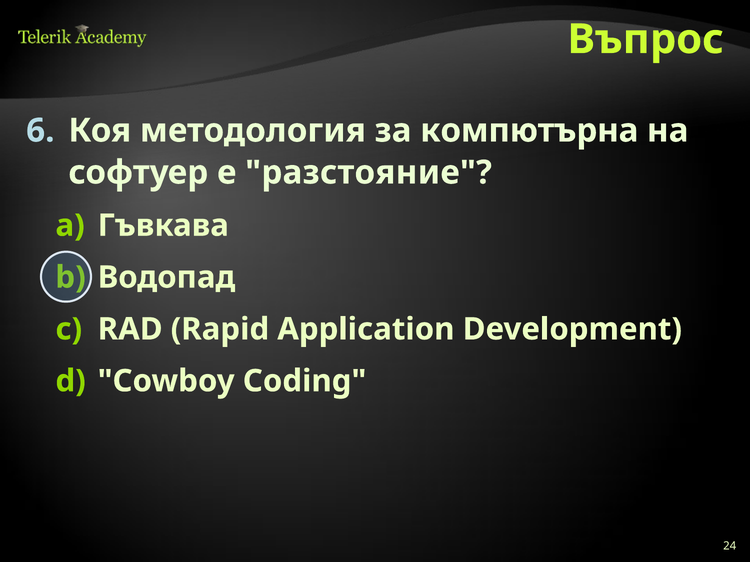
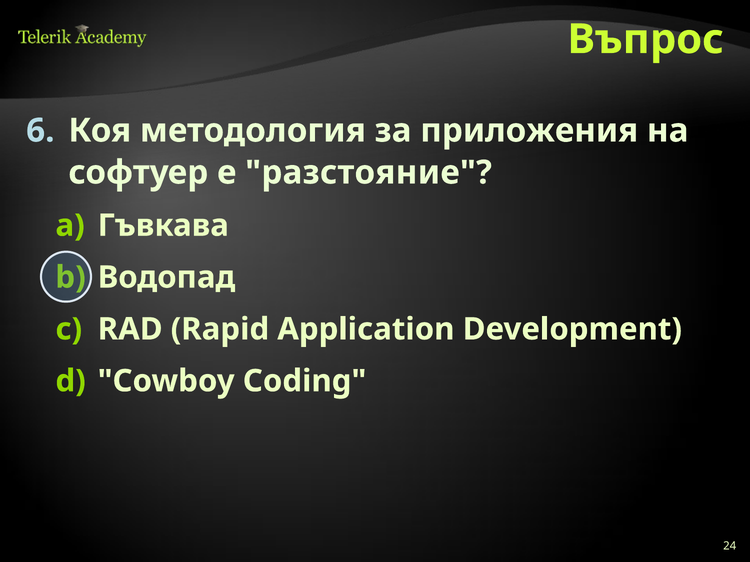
компютърна: компютърна -> приложения (529, 131)
